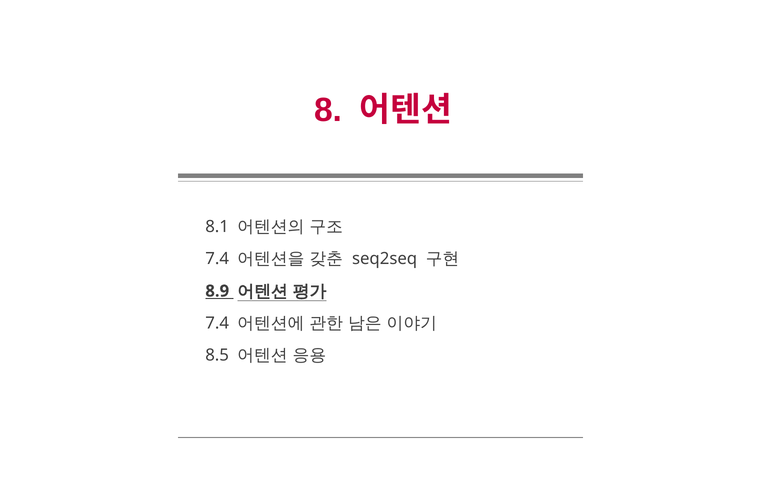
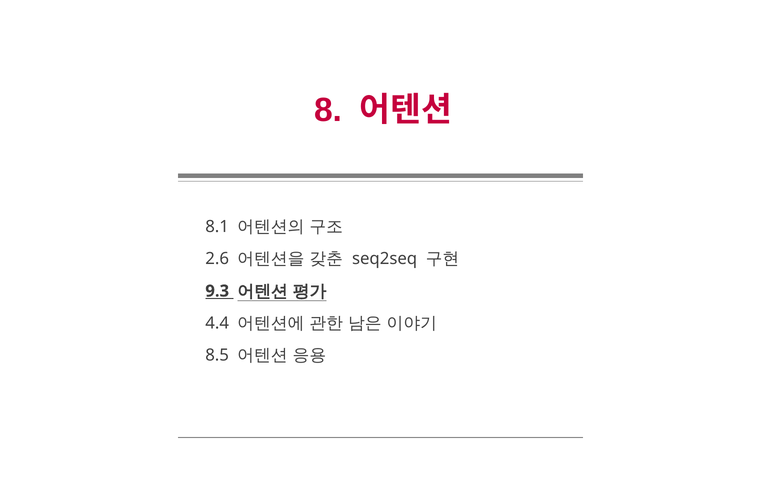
7.4: 7.4 -> 2.6 (217, 259)
8.9: 8.9 -> 9.3 (217, 291)
7.4: 7.4 -> 4.4 (217, 323)
